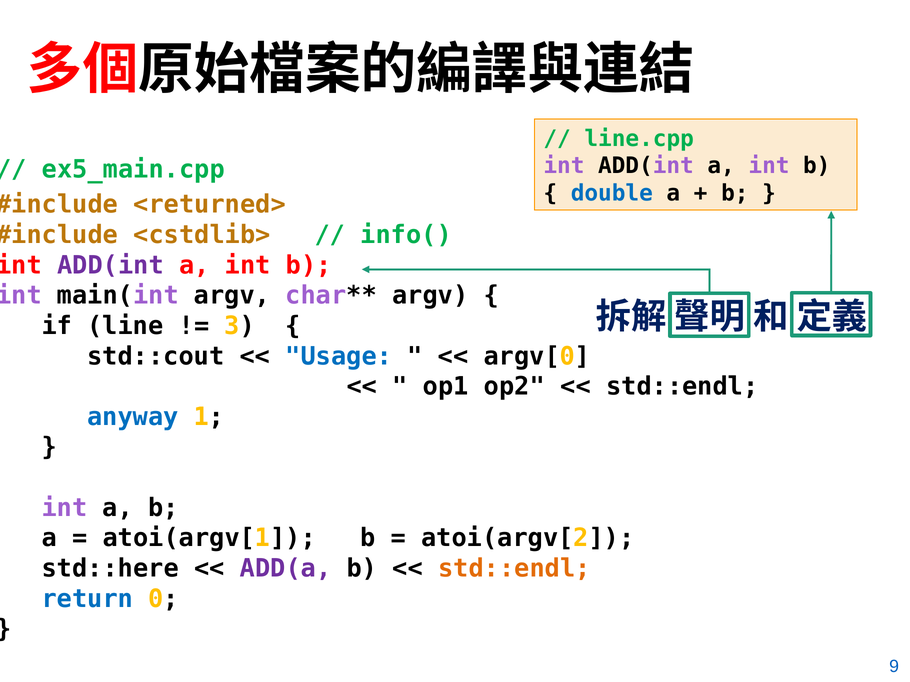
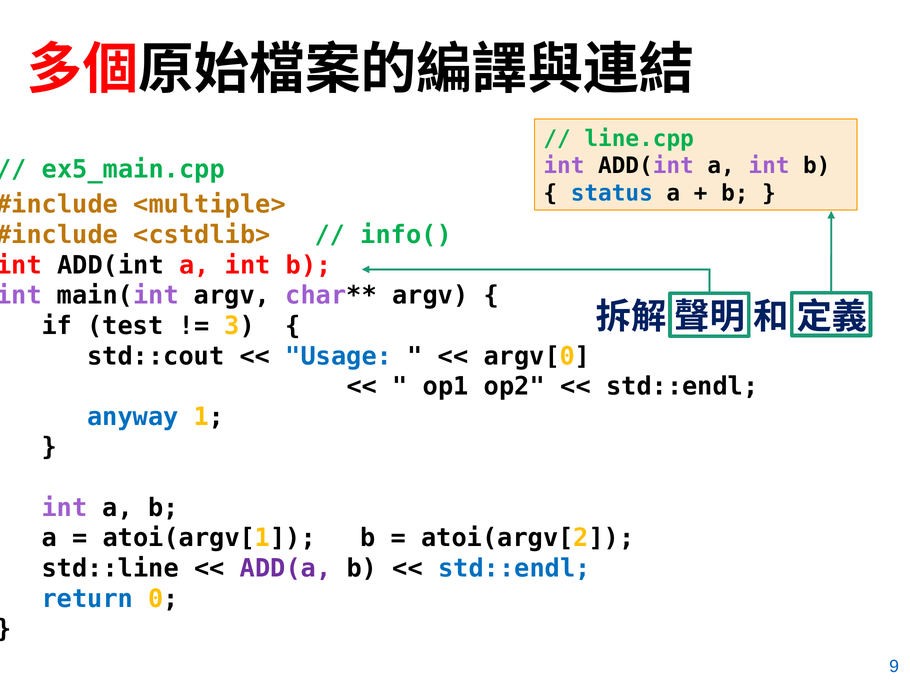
double: double -> status (612, 193)
<returned>: <returned> -> <multiple> (210, 205)
ADD(int colour: purple -> black (110, 265)
line: line -> test (125, 326)
std::here: std::here -> std::line (110, 569)
std::endl colour: orange -> blue (514, 569)
